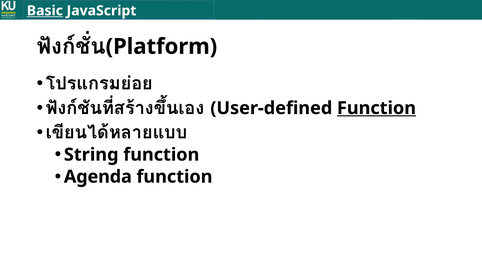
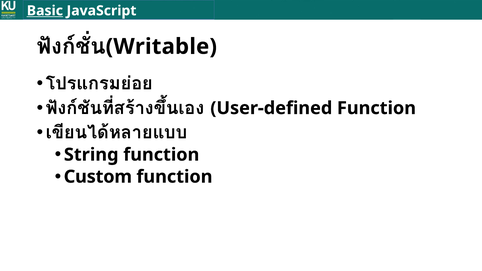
Platform: Platform -> Writable (161, 47)
Function underline: present -> none (376, 108)
Agenda: Agenda -> Custom (98, 177)
